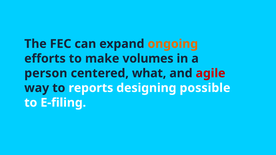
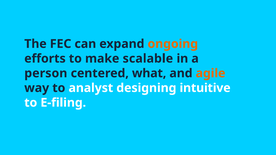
volumes: volumes -> scalable (148, 59)
agile colour: red -> orange (211, 73)
reports: reports -> analyst (91, 88)
possible: possible -> intuitive (205, 88)
